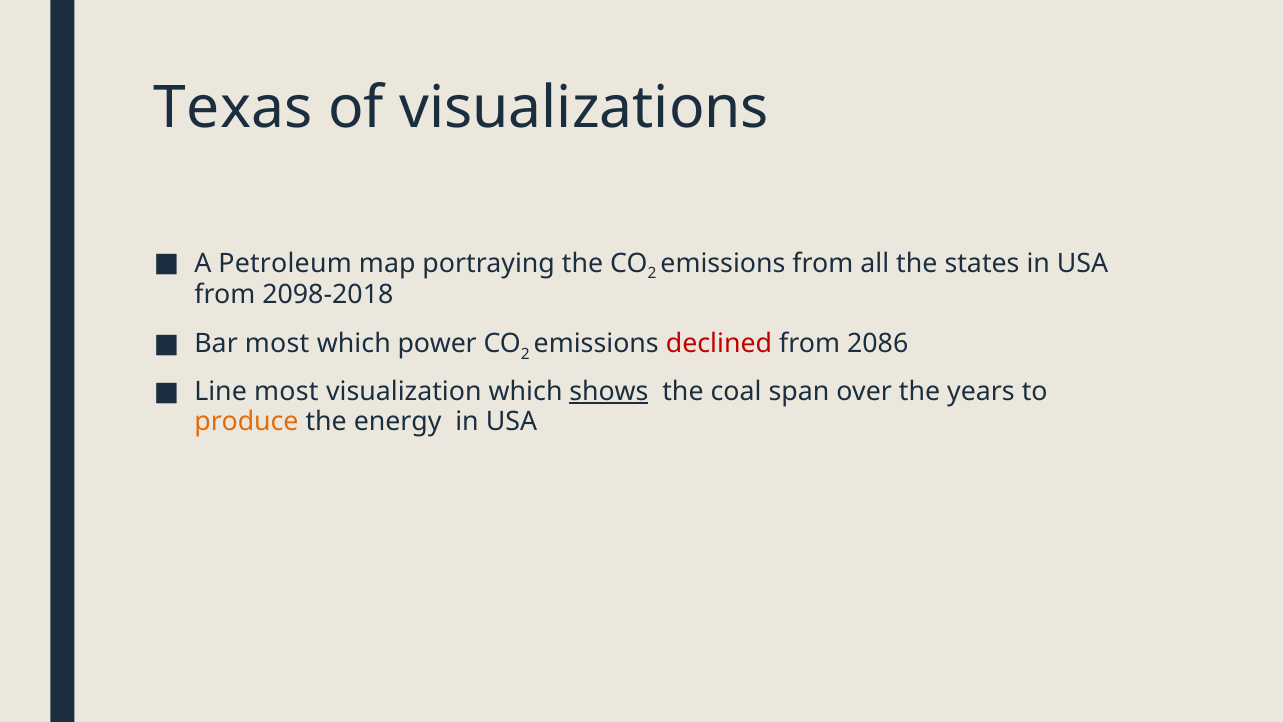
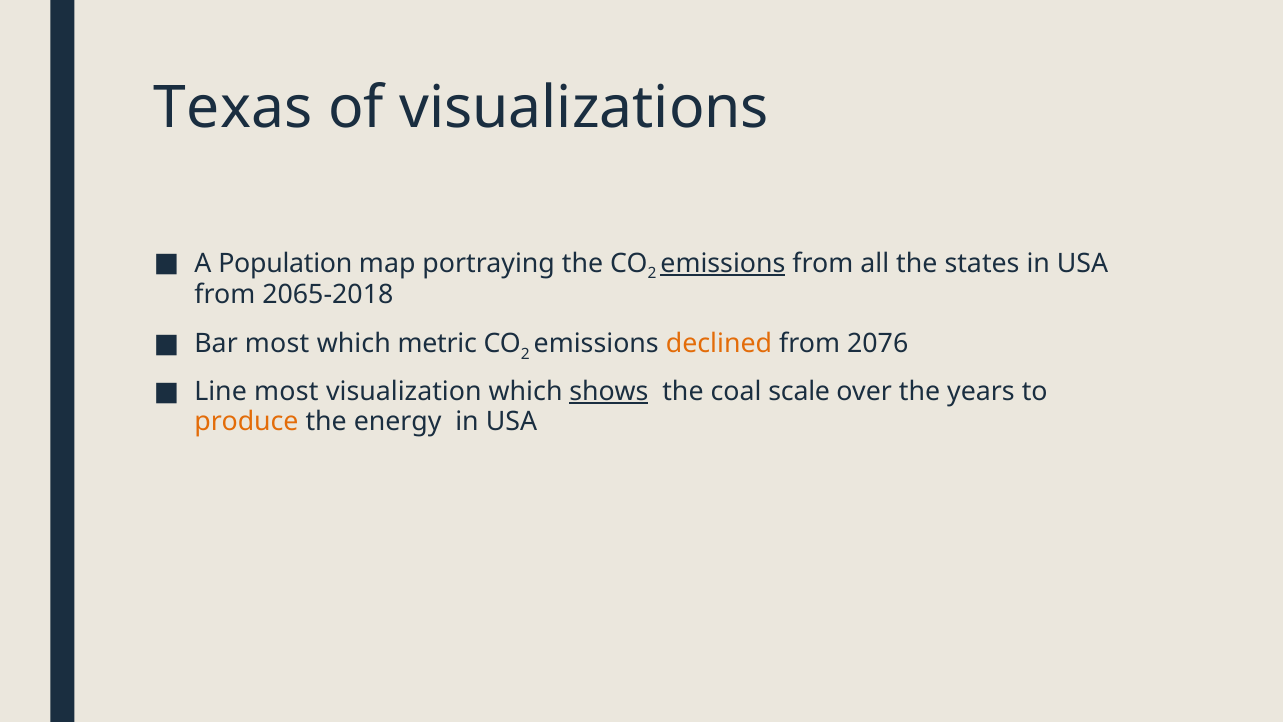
Petroleum: Petroleum -> Population (285, 263)
emissions underline: none -> present (723, 263)
2098-2018: 2098-2018 -> 2065-2018 (328, 295)
power: power -> metric (437, 344)
declined colour: red -> orange (719, 344)
2086: 2086 -> 2076 (878, 344)
span: span -> scale (799, 392)
